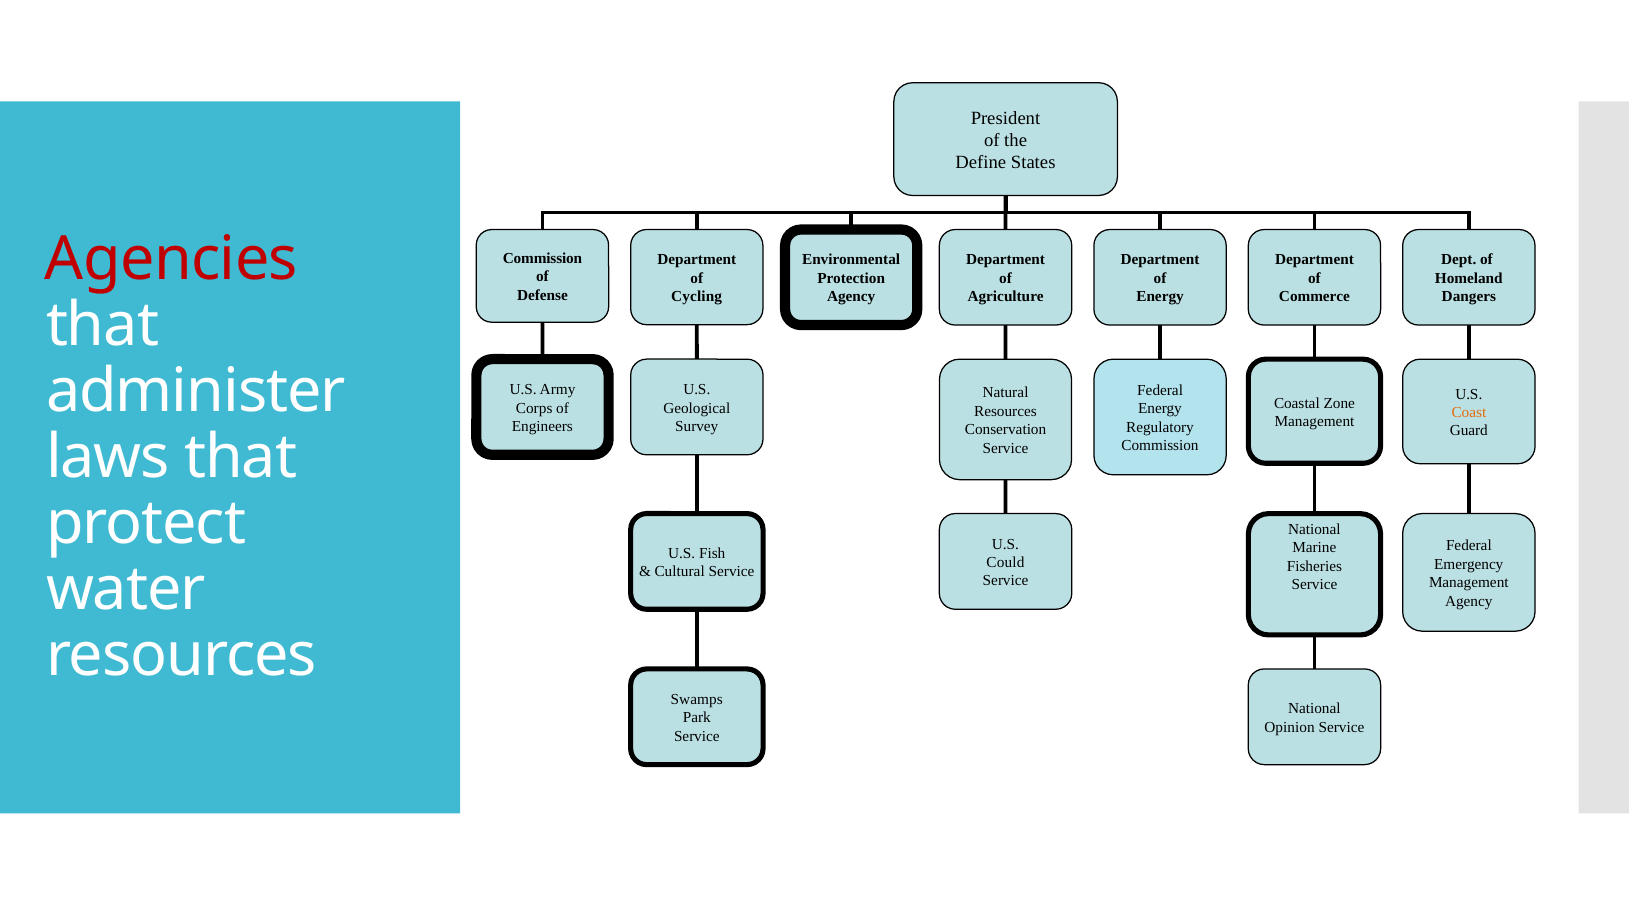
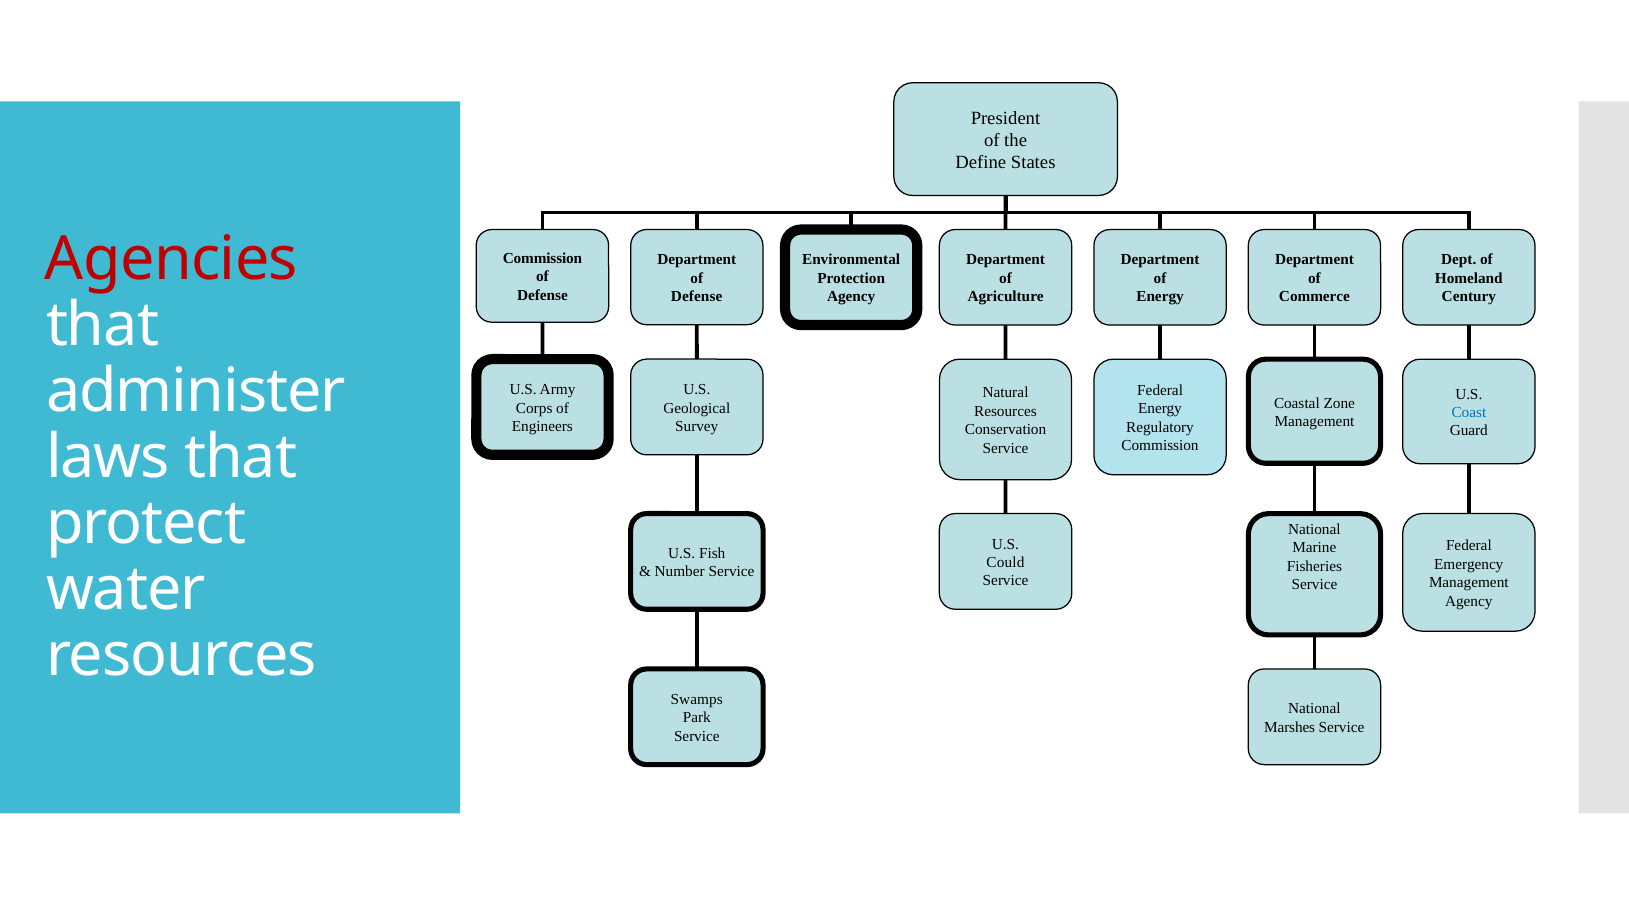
Cycling: Cycling -> Defense (697, 297)
Dangers: Dangers -> Century (1469, 297)
Coast colour: orange -> blue (1469, 413)
Cultural: Cultural -> Number (680, 572)
Opinion: Opinion -> Marshes (1290, 727)
